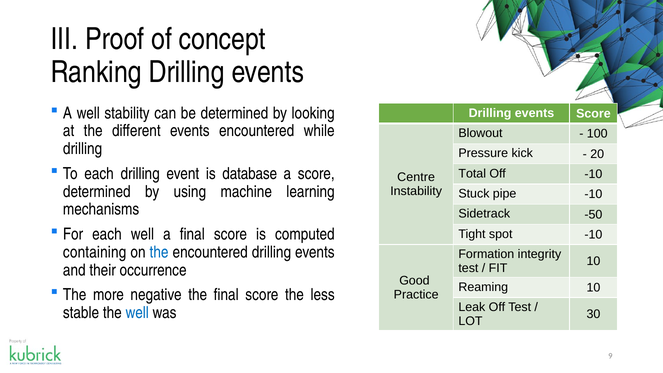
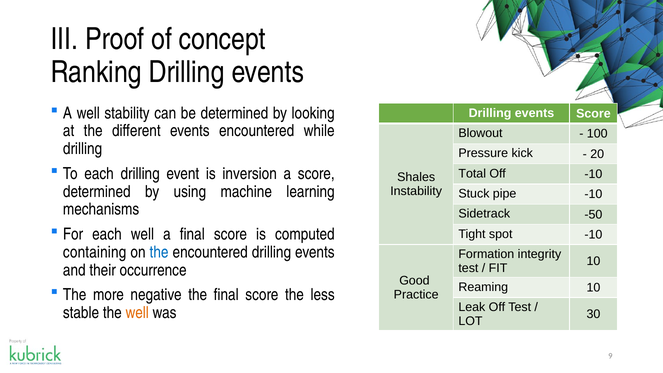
database: database -> inversion (250, 174)
Centre: Centre -> Shales (416, 177)
well colour: blue -> orange (137, 313)
